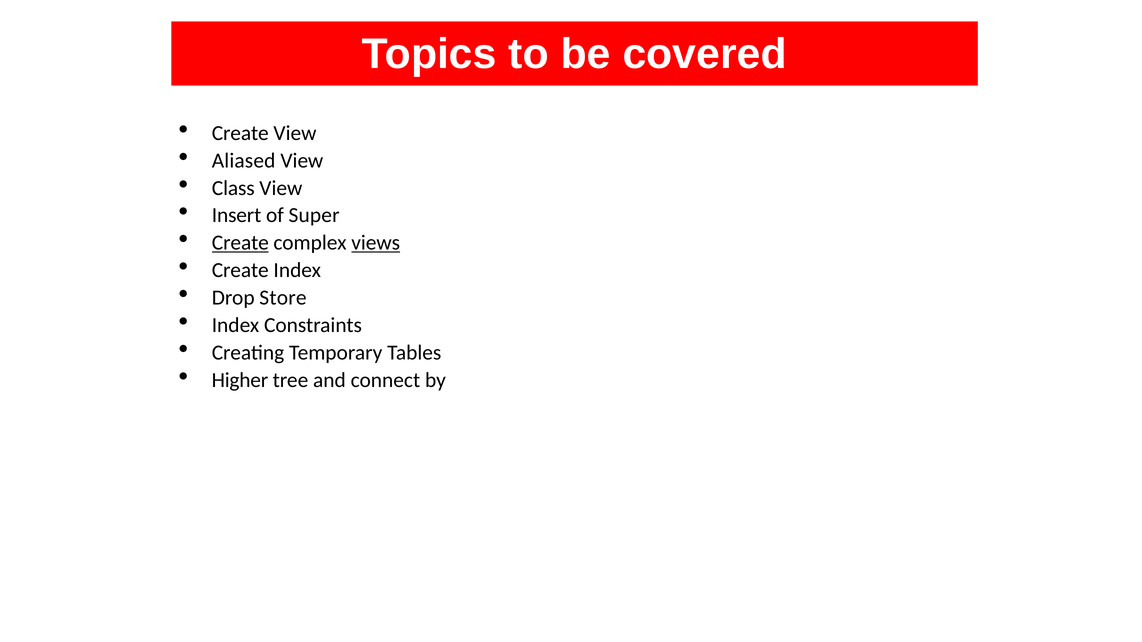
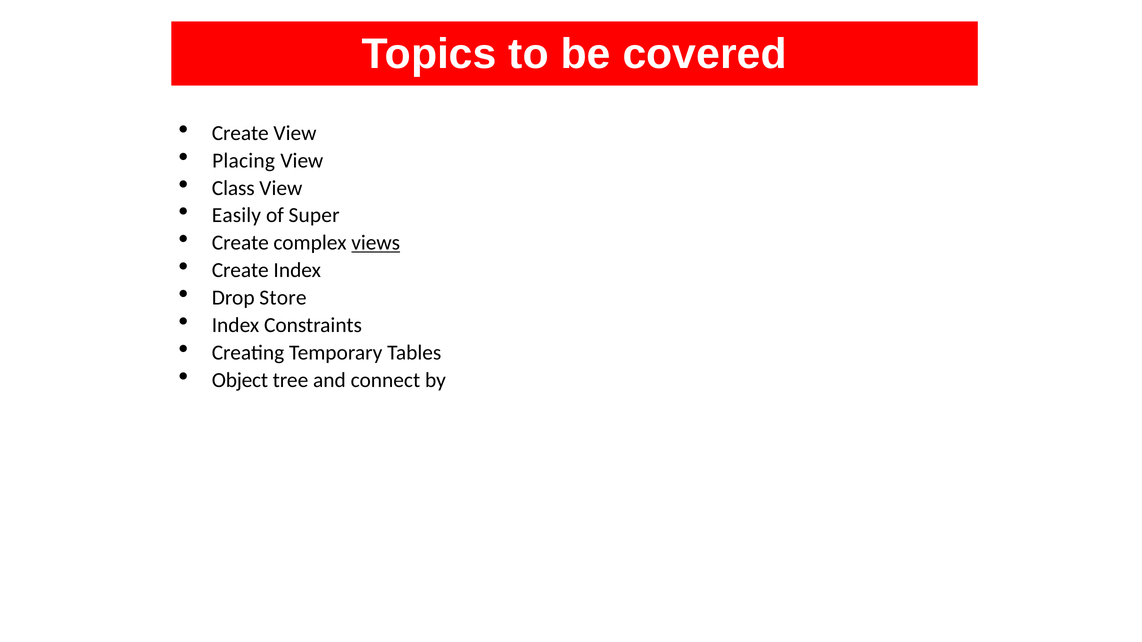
Aliased: Aliased -> Placing (244, 161)
Insert: Insert -> Easily (236, 216)
Create underline: present -> none (240, 243)
Higher: Higher -> Object (240, 381)
